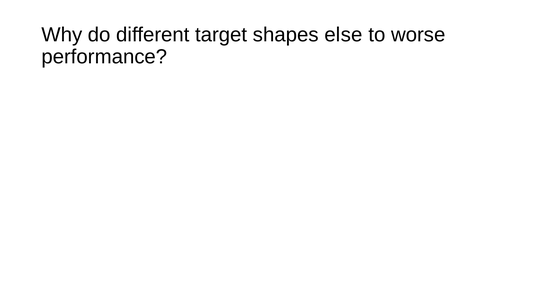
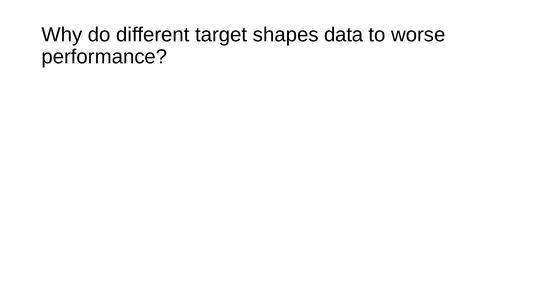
else: else -> data (344, 35)
